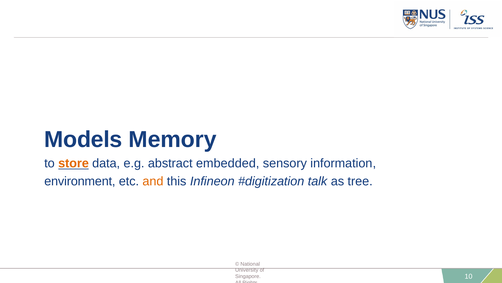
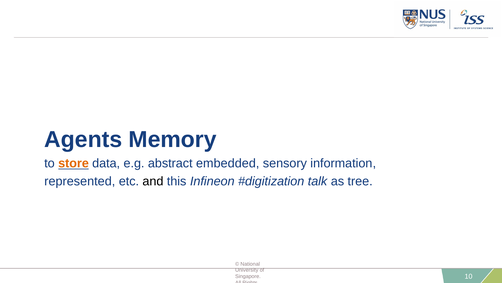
Models: Models -> Agents (83, 139)
environment: environment -> represented (80, 181)
and colour: orange -> black (153, 181)
